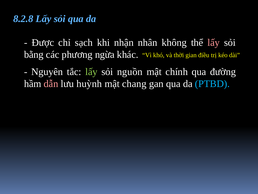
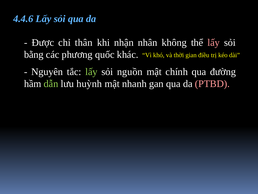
8.2.8: 8.2.8 -> 4.4.6 (23, 19)
sạch: sạch -> thân (84, 42)
ngừa: ngừa -> quốc (105, 54)
dẫn colour: pink -> light green (51, 84)
chang: chang -> nhanh (134, 84)
PTBD colour: light blue -> pink (212, 84)
